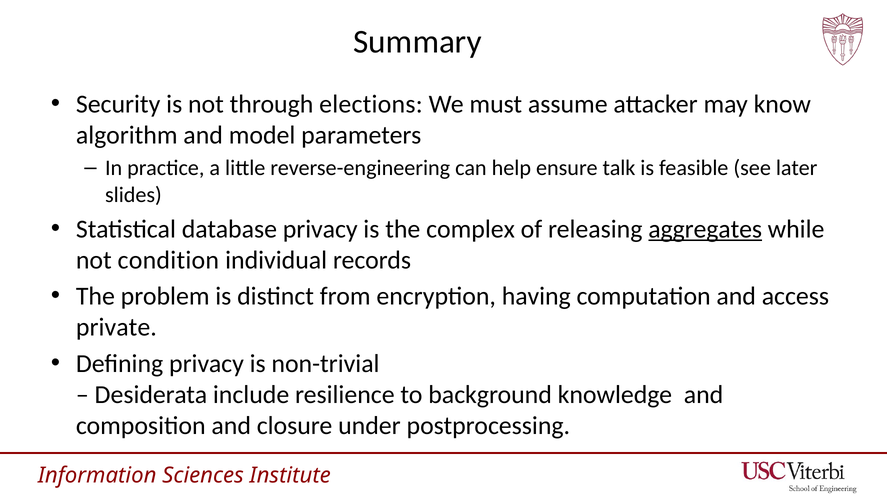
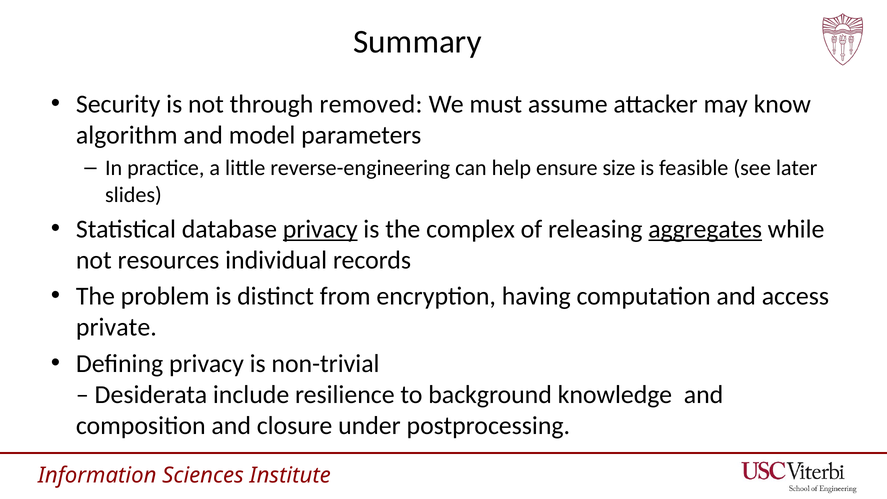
elections: elections -> removed (371, 104)
talk: talk -> size (619, 168)
privacy underline: none -> present (320, 229)
condition: condition -> resources (168, 260)
